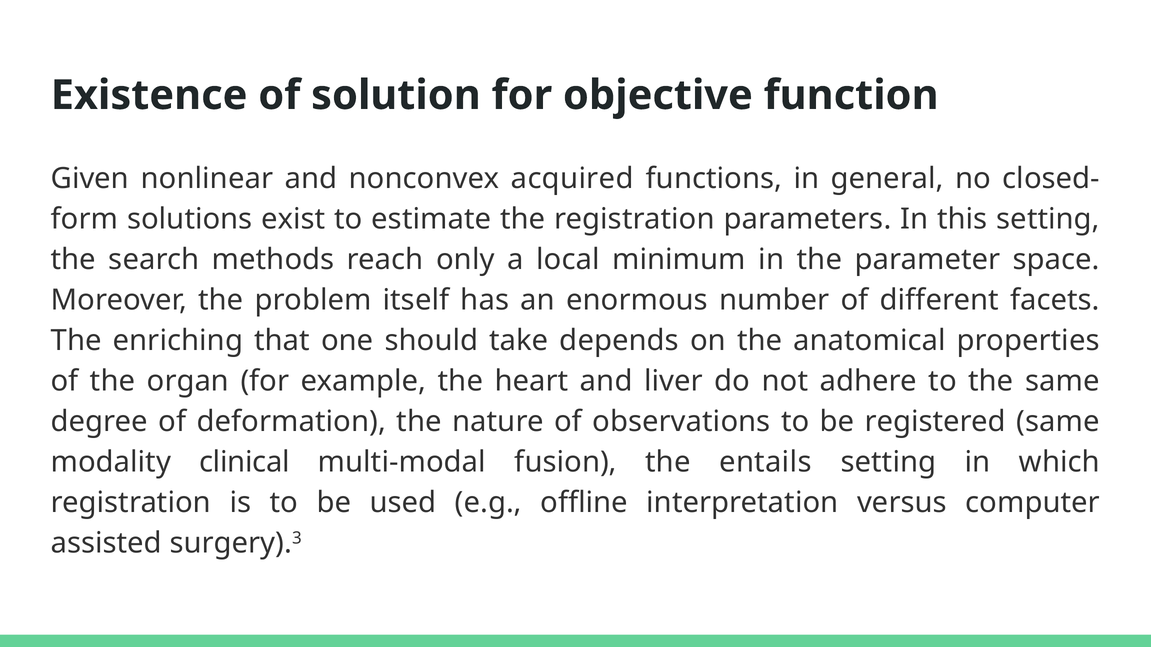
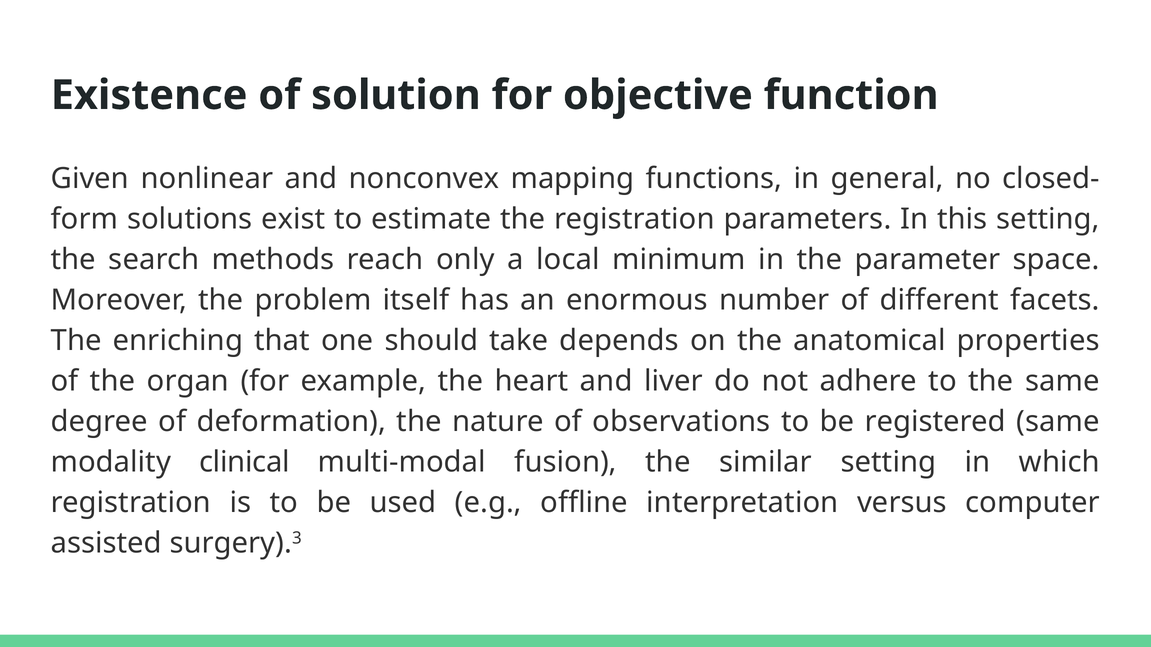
acquired: acquired -> mapping (572, 179)
entails: entails -> similar (766, 462)
